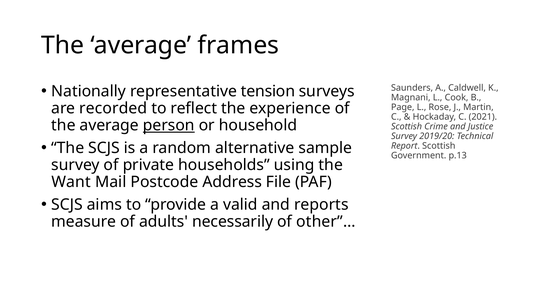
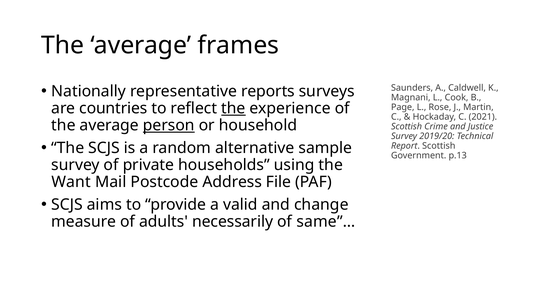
tension: tension -> reports (268, 91)
recorded: recorded -> countries (113, 108)
the underline: none -> present (233, 108)
reports: reports -> change (321, 204)
other”…: other”… -> same”… (326, 221)
